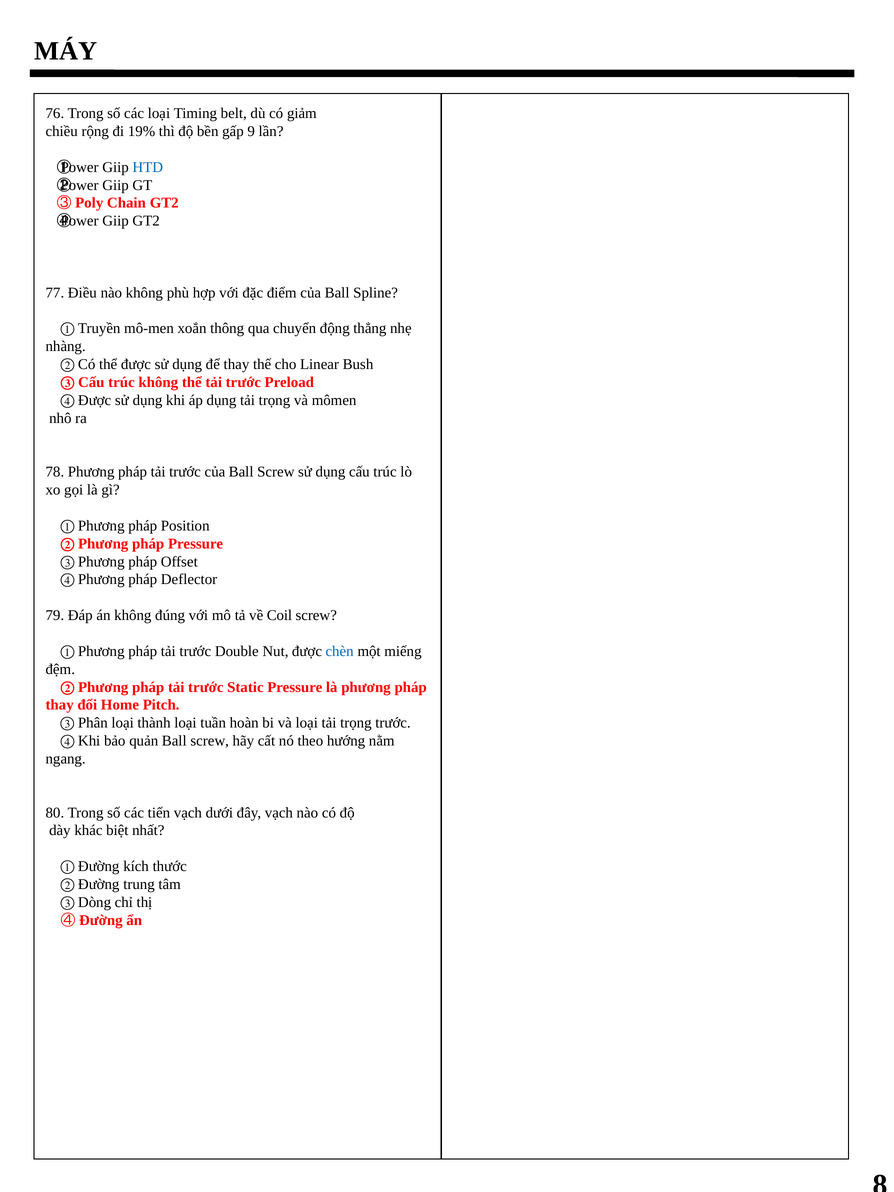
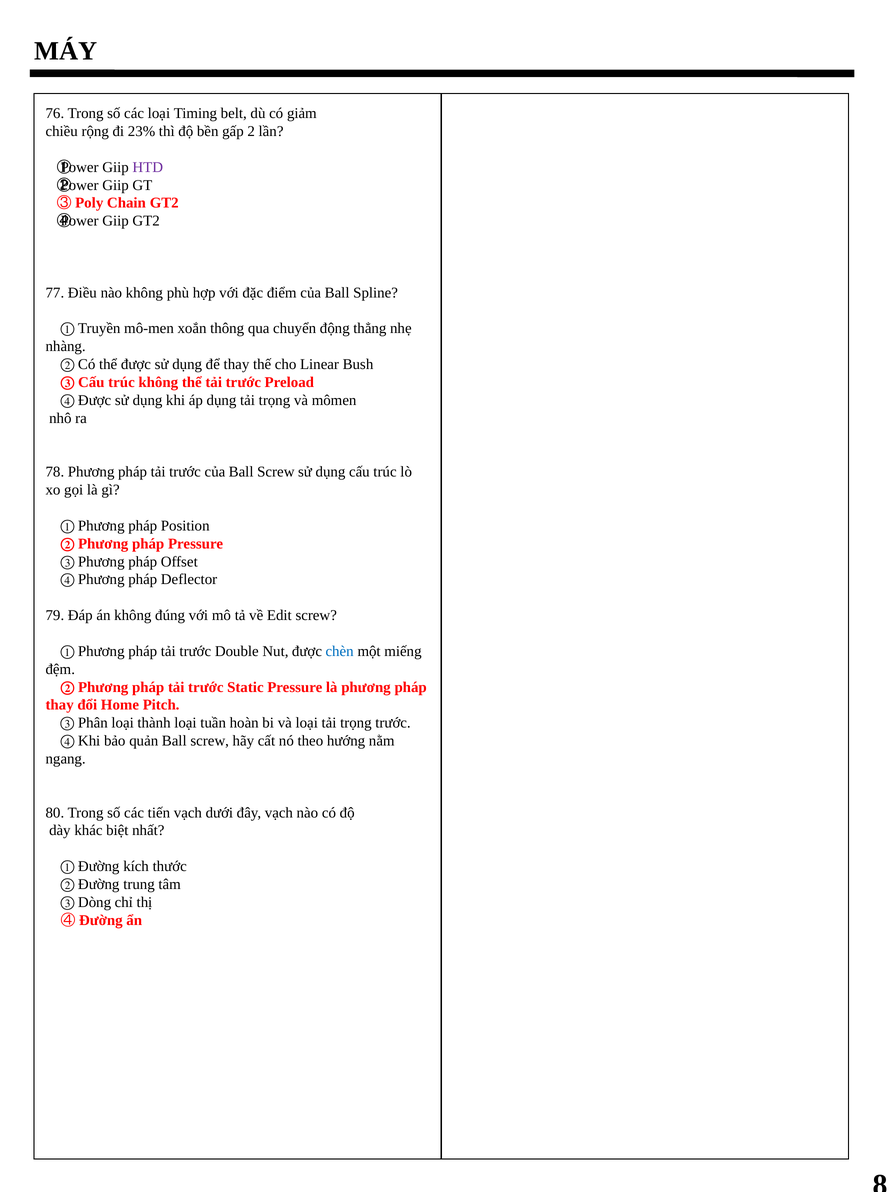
19%: 19% -> 23% (142, 131)
9: 9 -> 2 (251, 131)
HTD colour: blue -> purple (148, 167)
Coil: Coil -> Edit (279, 615)
